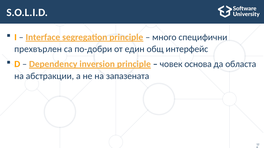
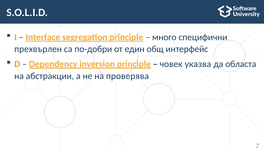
основа: основа -> указва (198, 64)
запазената: запазената -> проверява (128, 76)
